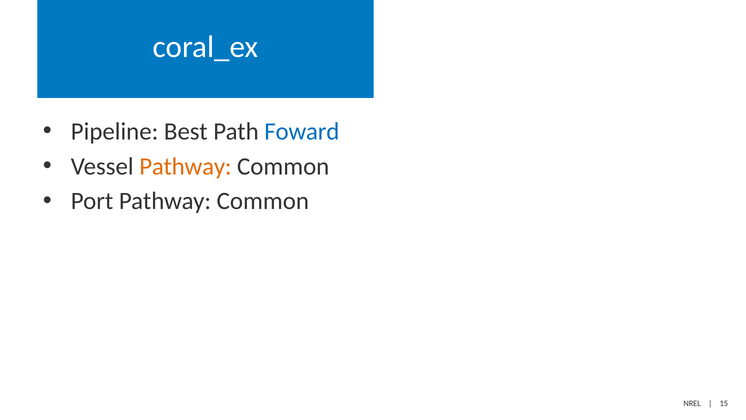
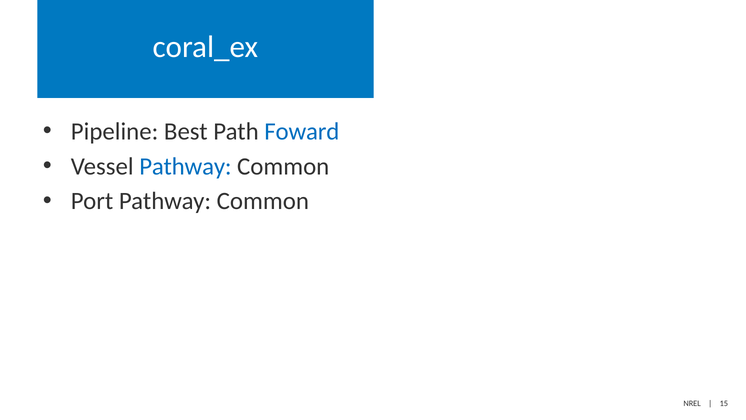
Pathway colour: orange -> blue (185, 166)
